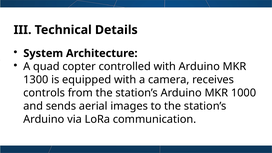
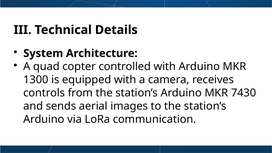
1000: 1000 -> 7430 (244, 93)
